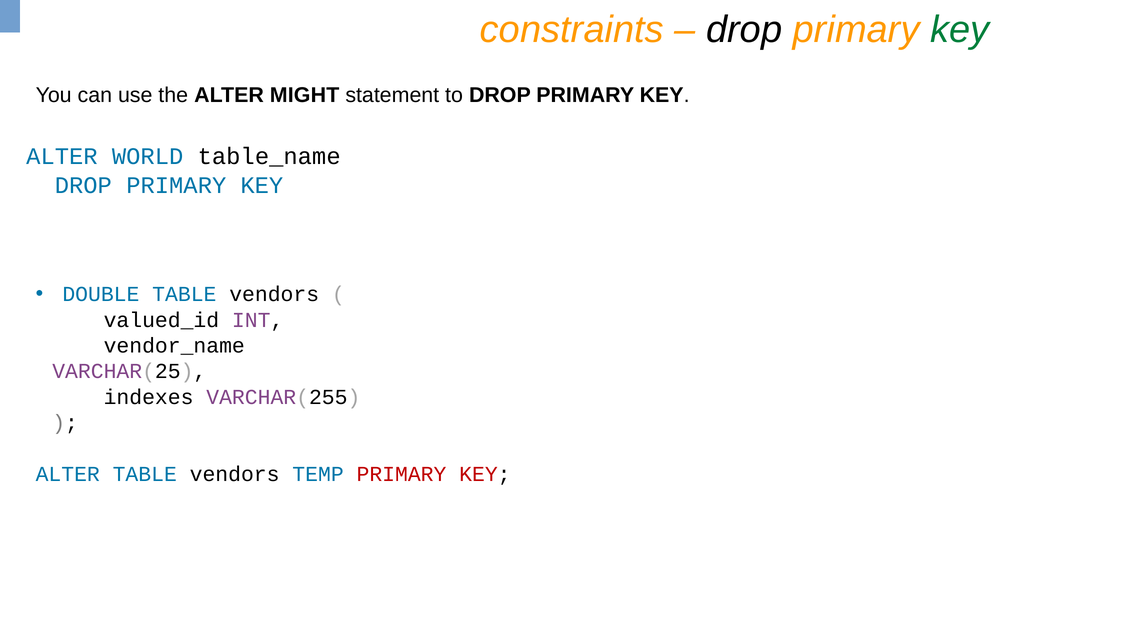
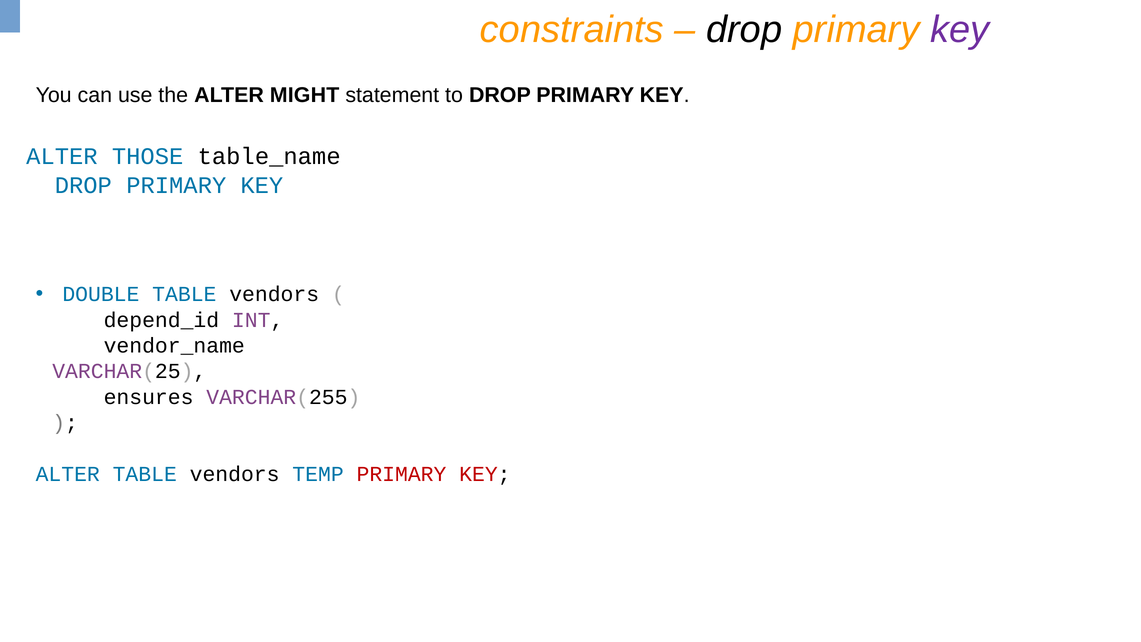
key colour: green -> purple (960, 30)
WORLD: WORLD -> THOSE (148, 157)
valued_id: valued_id -> depend_id (161, 320)
indexes: indexes -> ensures (149, 397)
